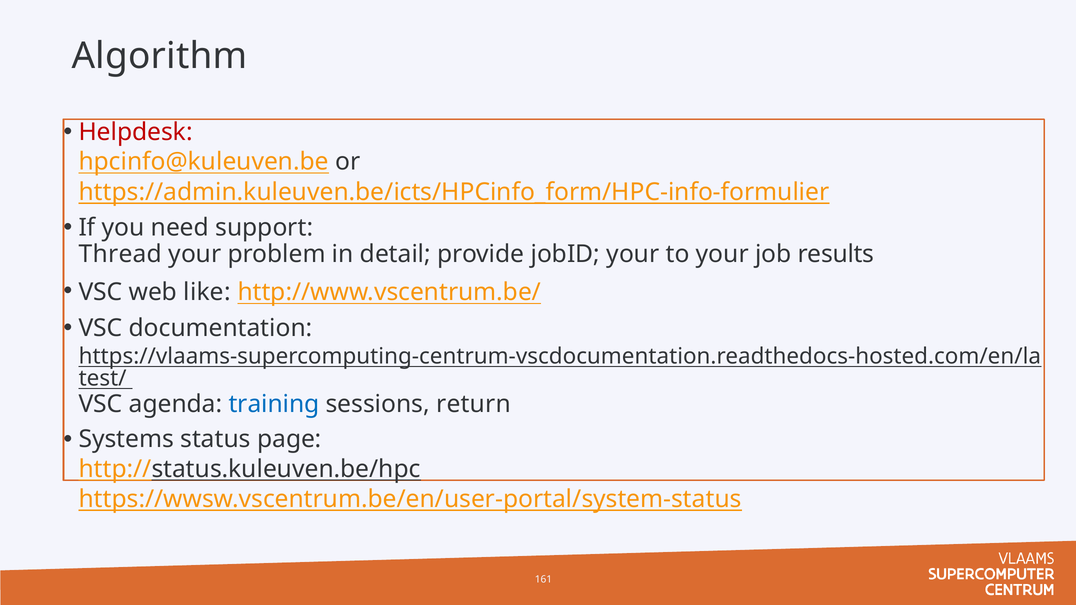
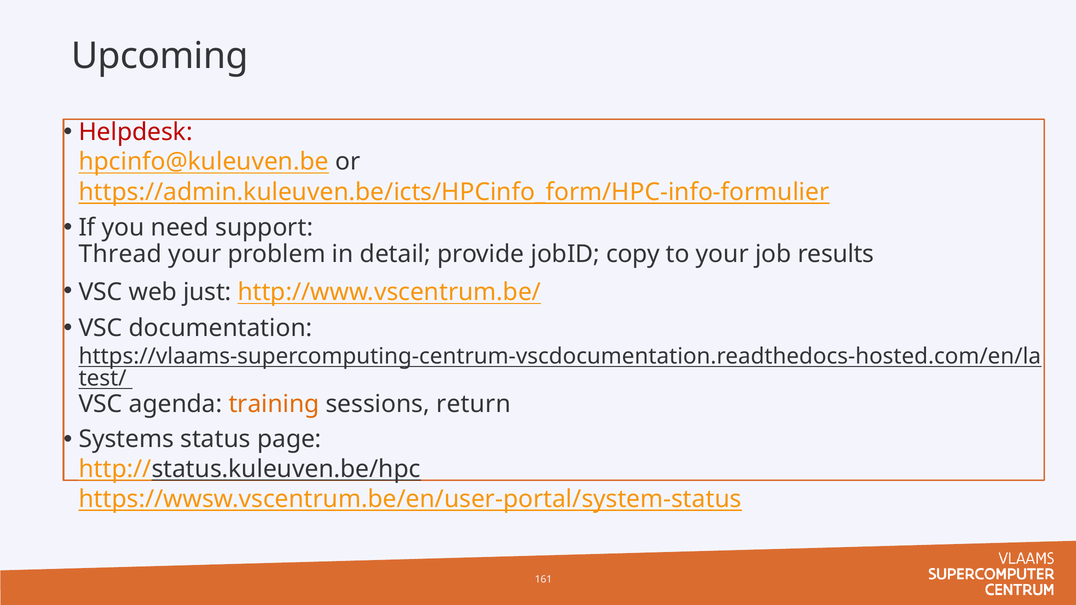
Algorithm: Algorithm -> Upcoming (160, 56)
jobID your: your -> copy (633, 254)
like: like -> just (207, 292)
training colour: blue -> orange (274, 404)
